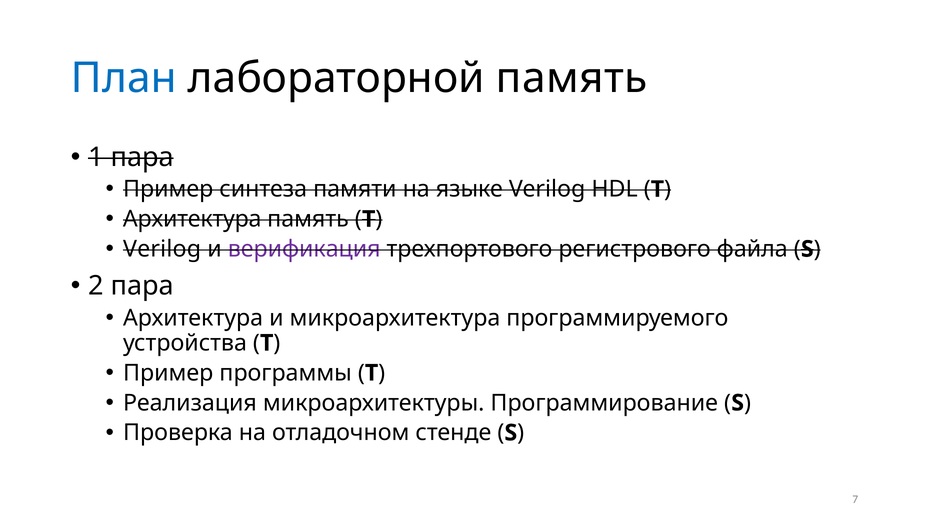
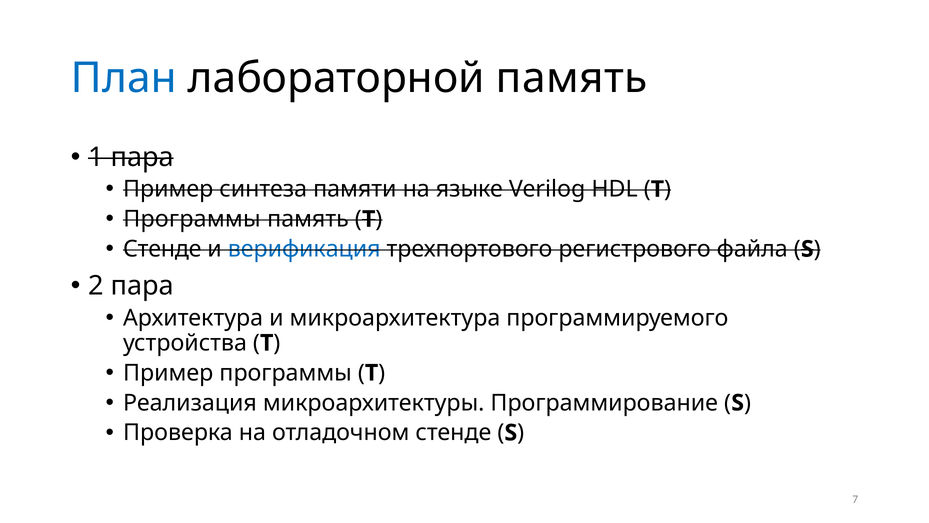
Архитектура: Архитектура -> Программы (192, 219)
Verilog: Verilog -> Стенде (162, 249)
верификация colour: purple -> blue (304, 249)
